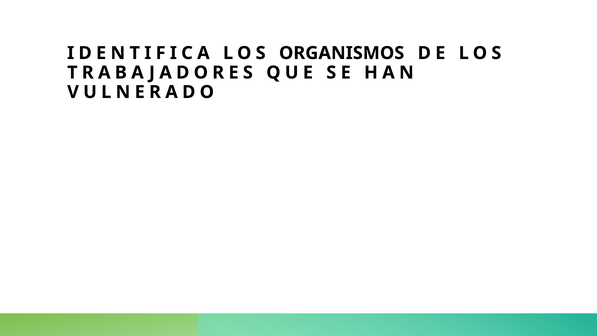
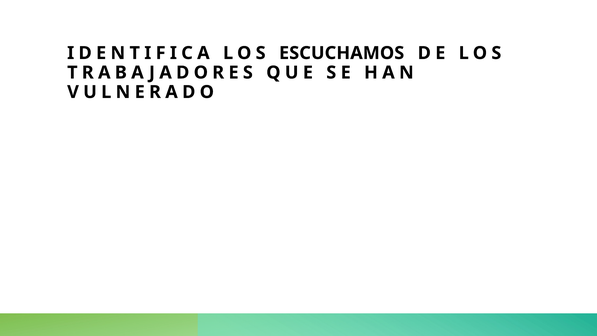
ORGANISMOS: ORGANISMOS -> ESCUCHAMOS (342, 53)
